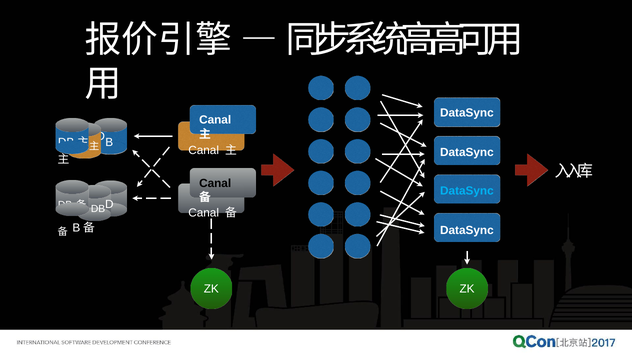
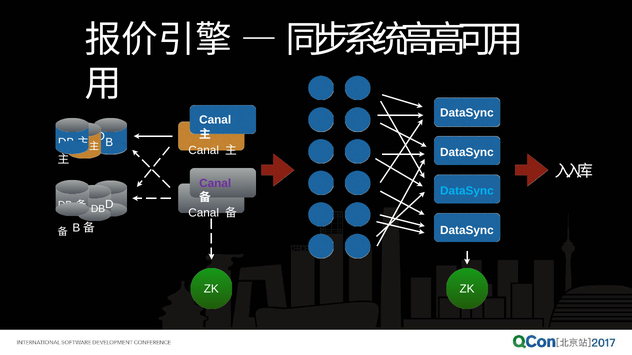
Canal colour: black -> purple (215, 183)
